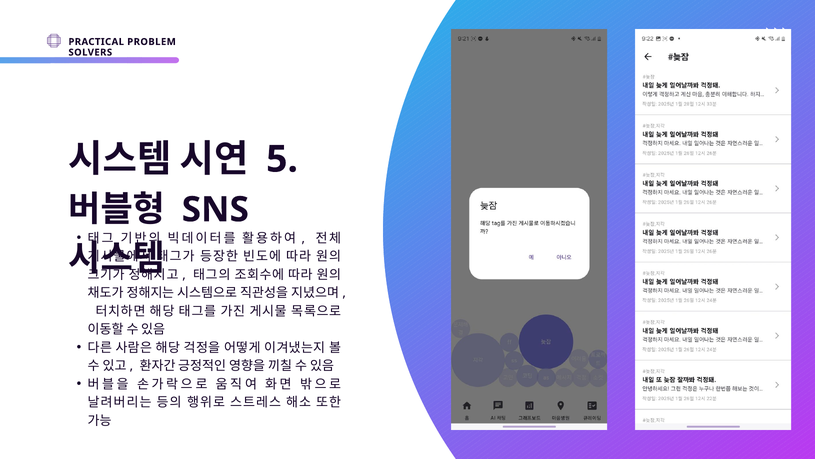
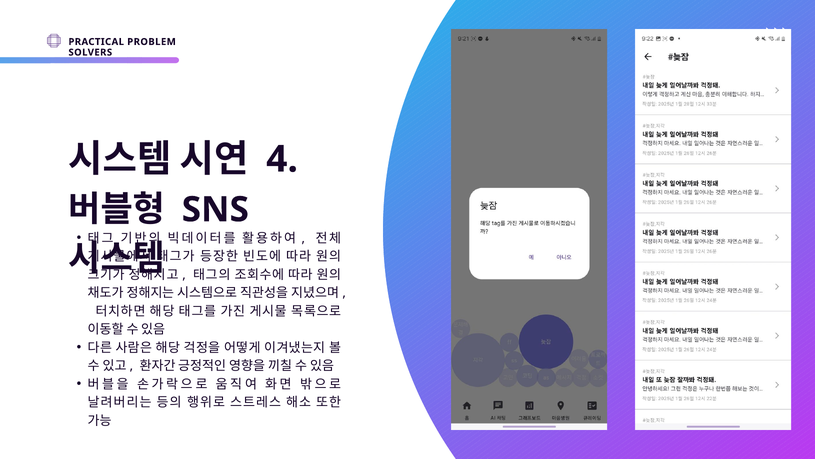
5: 5 -> 4 (282, 159)
